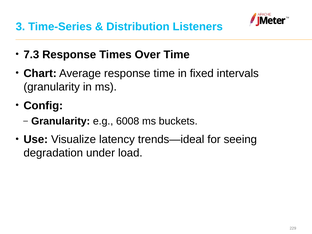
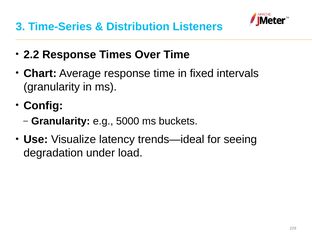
7.3: 7.3 -> 2.2 (31, 55)
6008: 6008 -> 5000 (128, 121)
